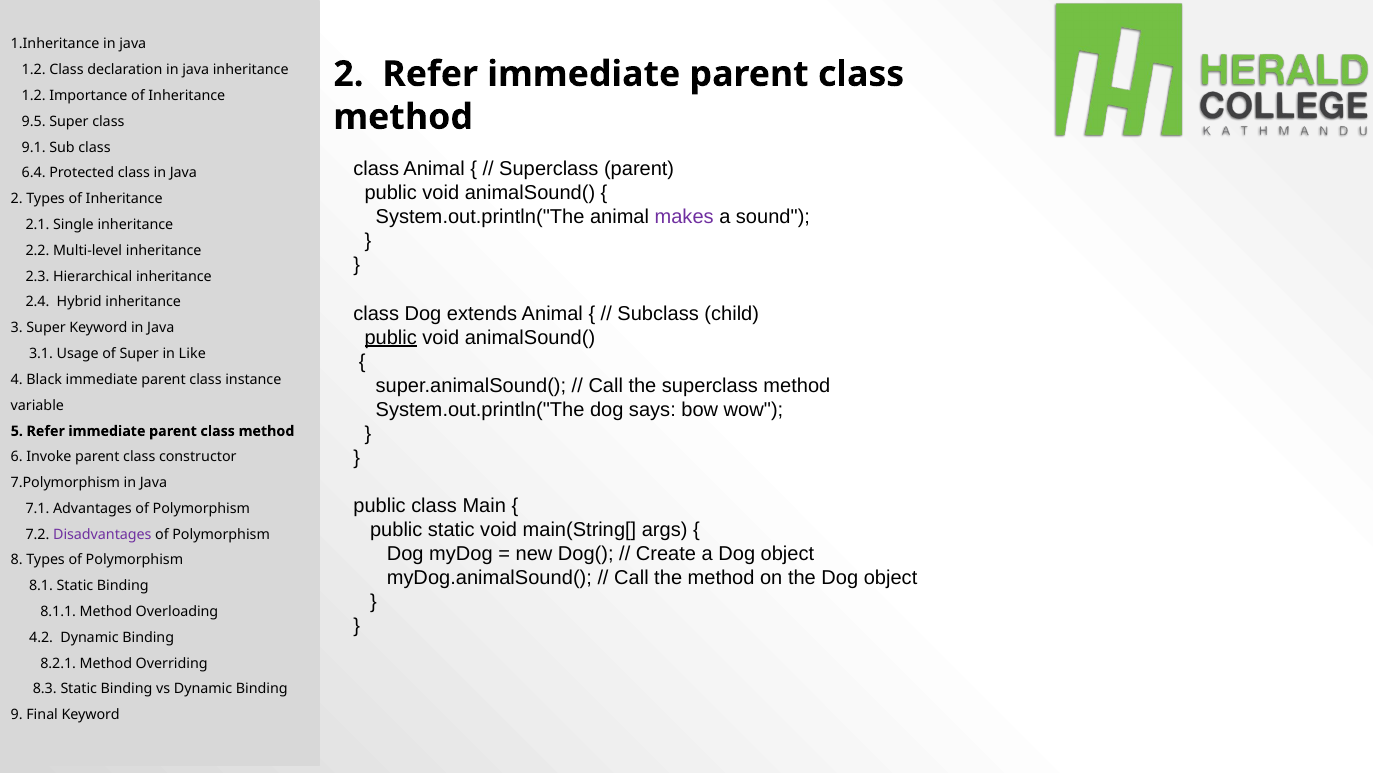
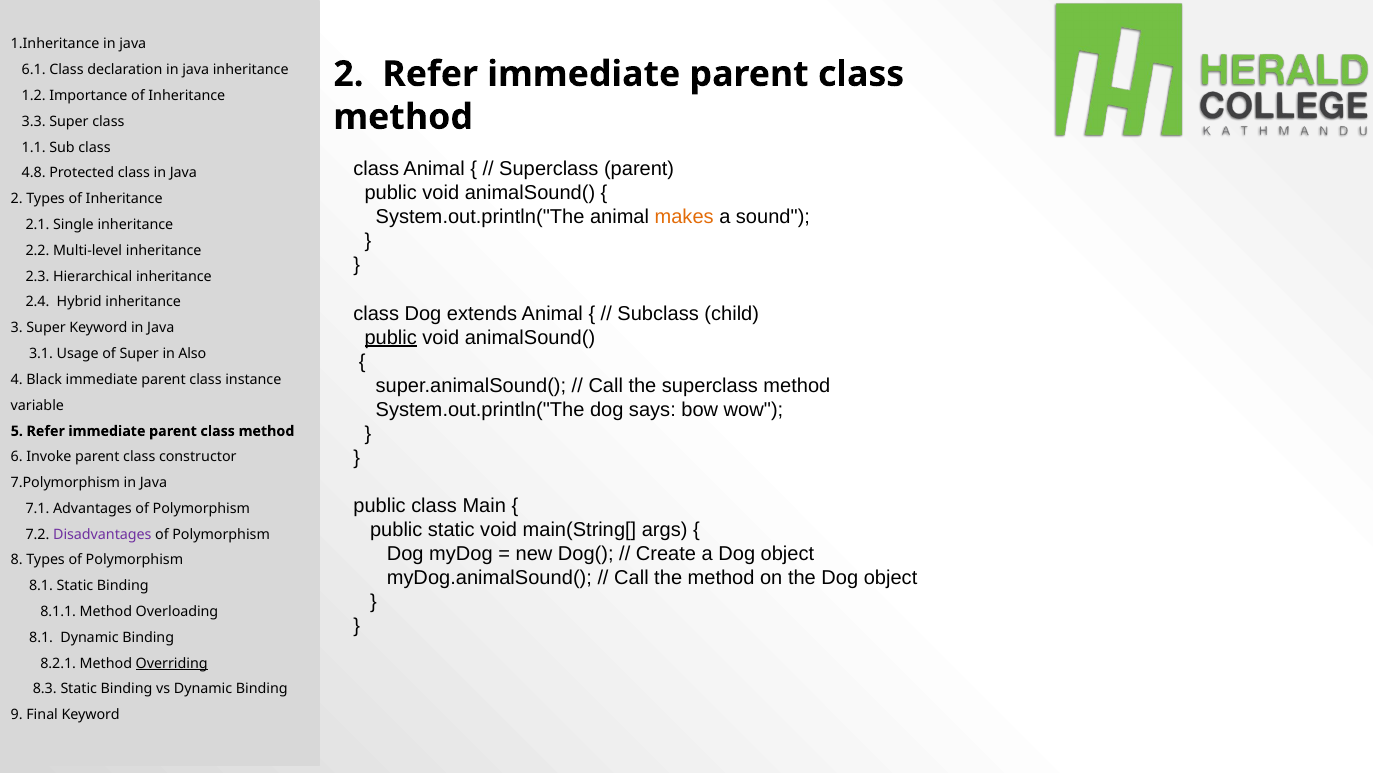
1.2: 1.2 -> 6.1 (34, 70)
9.5: 9.5 -> 3.3 (34, 121)
9.1: 9.1 -> 1.1 (34, 147)
6.4: 6.4 -> 4.8 (34, 173)
makes colour: purple -> orange (684, 217)
Like: Like -> Also (192, 353)
4.2: 4.2 -> 8.1 (41, 637)
Overriding underline: none -> present (172, 663)
